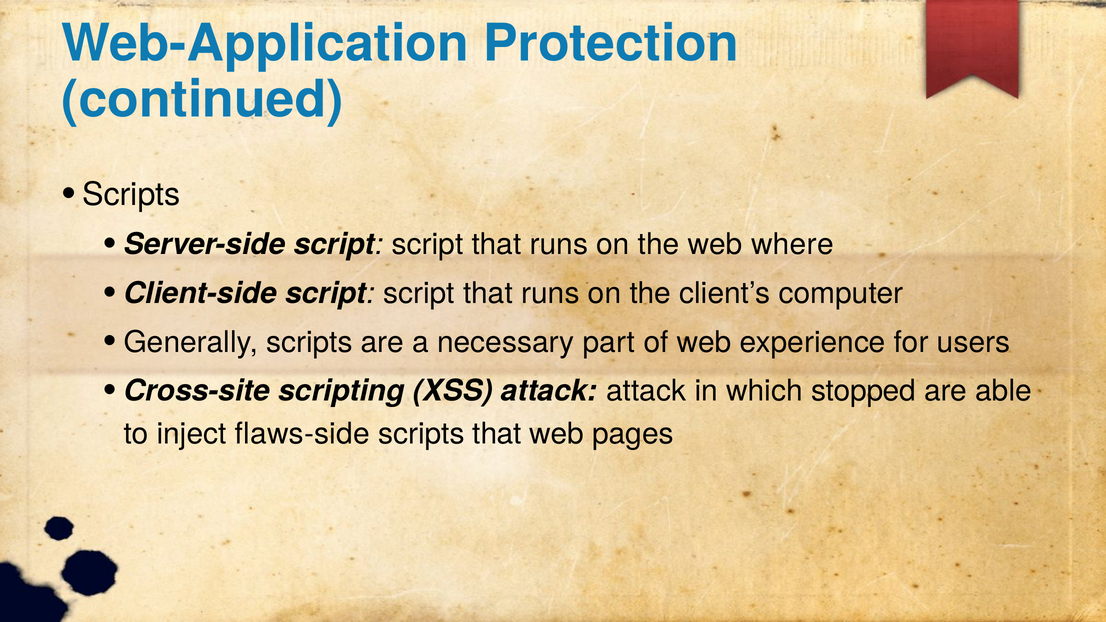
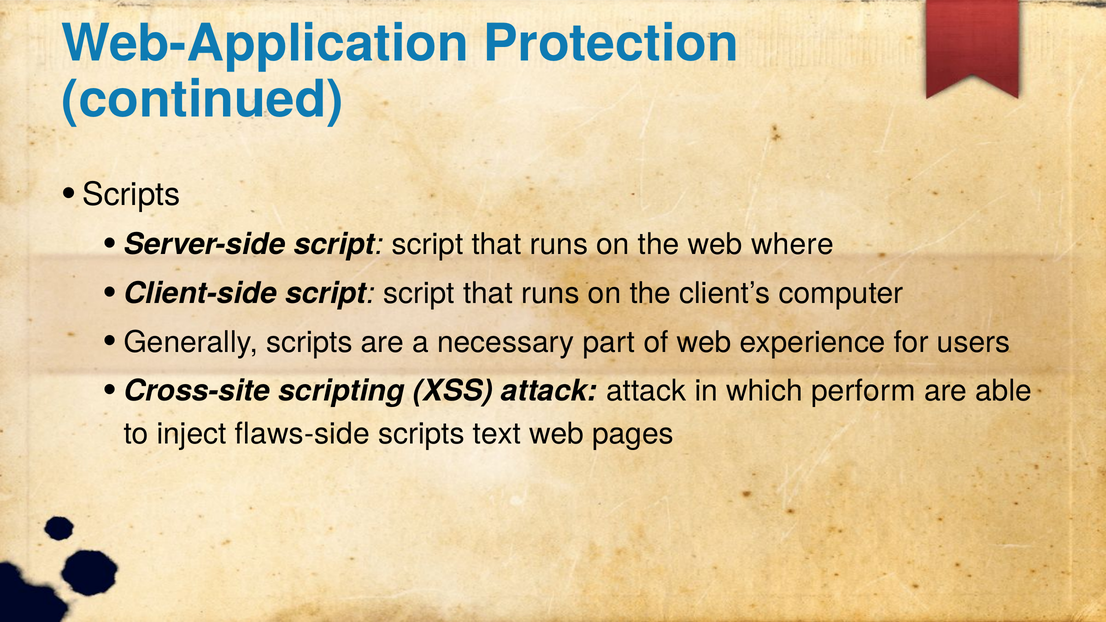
stopped: stopped -> perform (863, 391)
scripts that: that -> text (497, 434)
